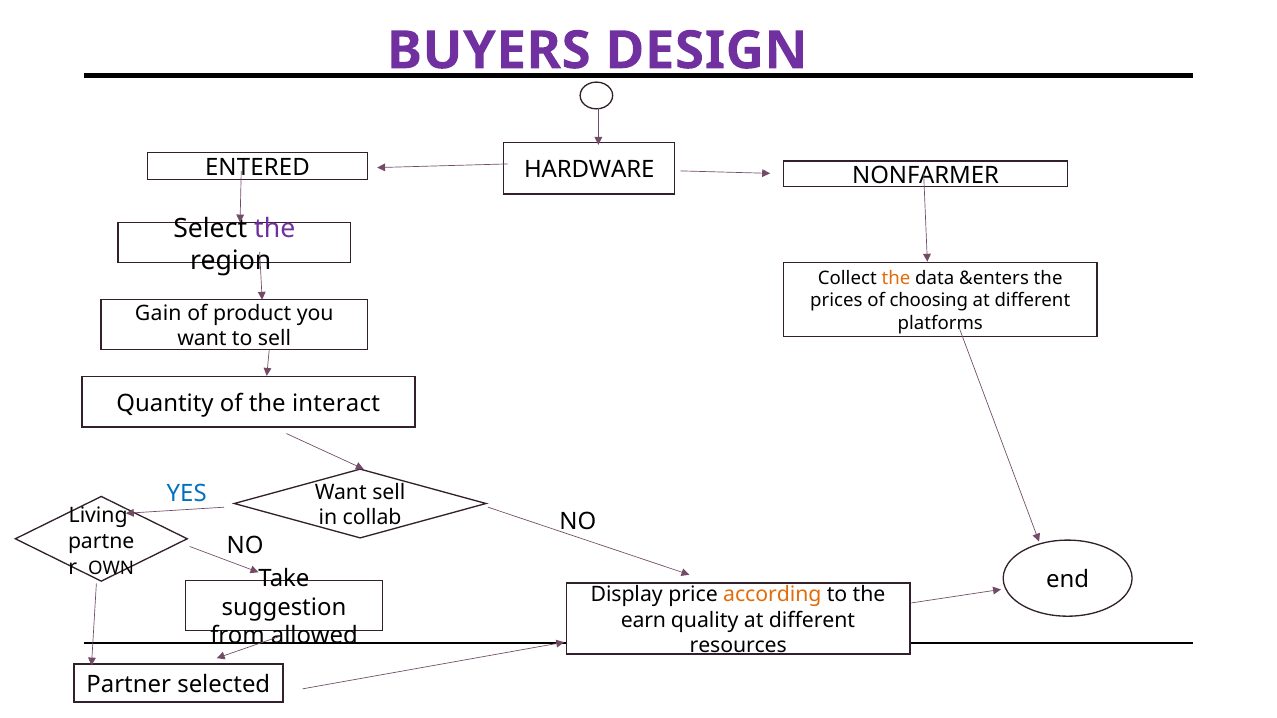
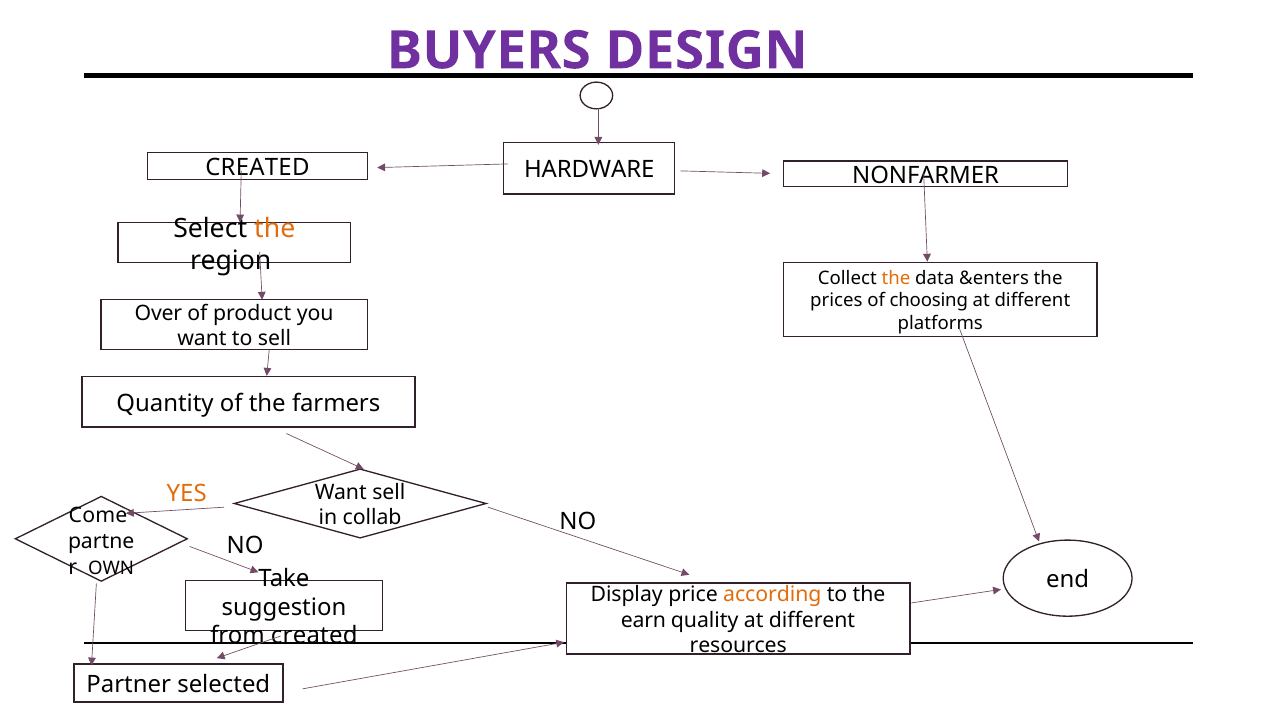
ENTERED: ENTERED -> CREATED (257, 167)
the colour: purple -> orange (275, 228)
Gain: Gain -> Over (158, 313)
interact: interact -> farmers (336, 404)
YES colour: blue -> orange (187, 494)
Living: Living -> Come (98, 516)
from allowed: allowed -> created (314, 636)
